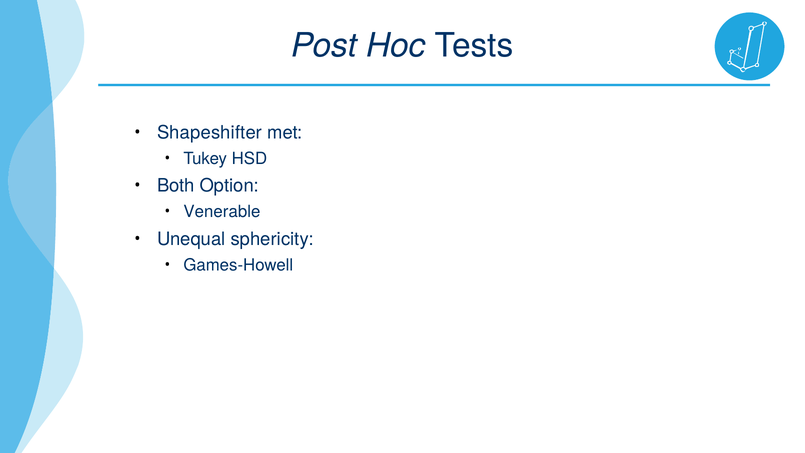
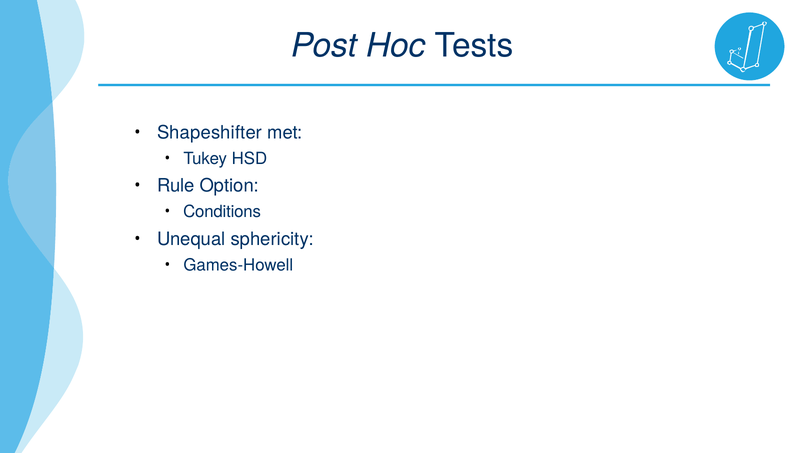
Both: Both -> Rule (176, 186)
Venerable: Venerable -> Conditions (222, 212)
